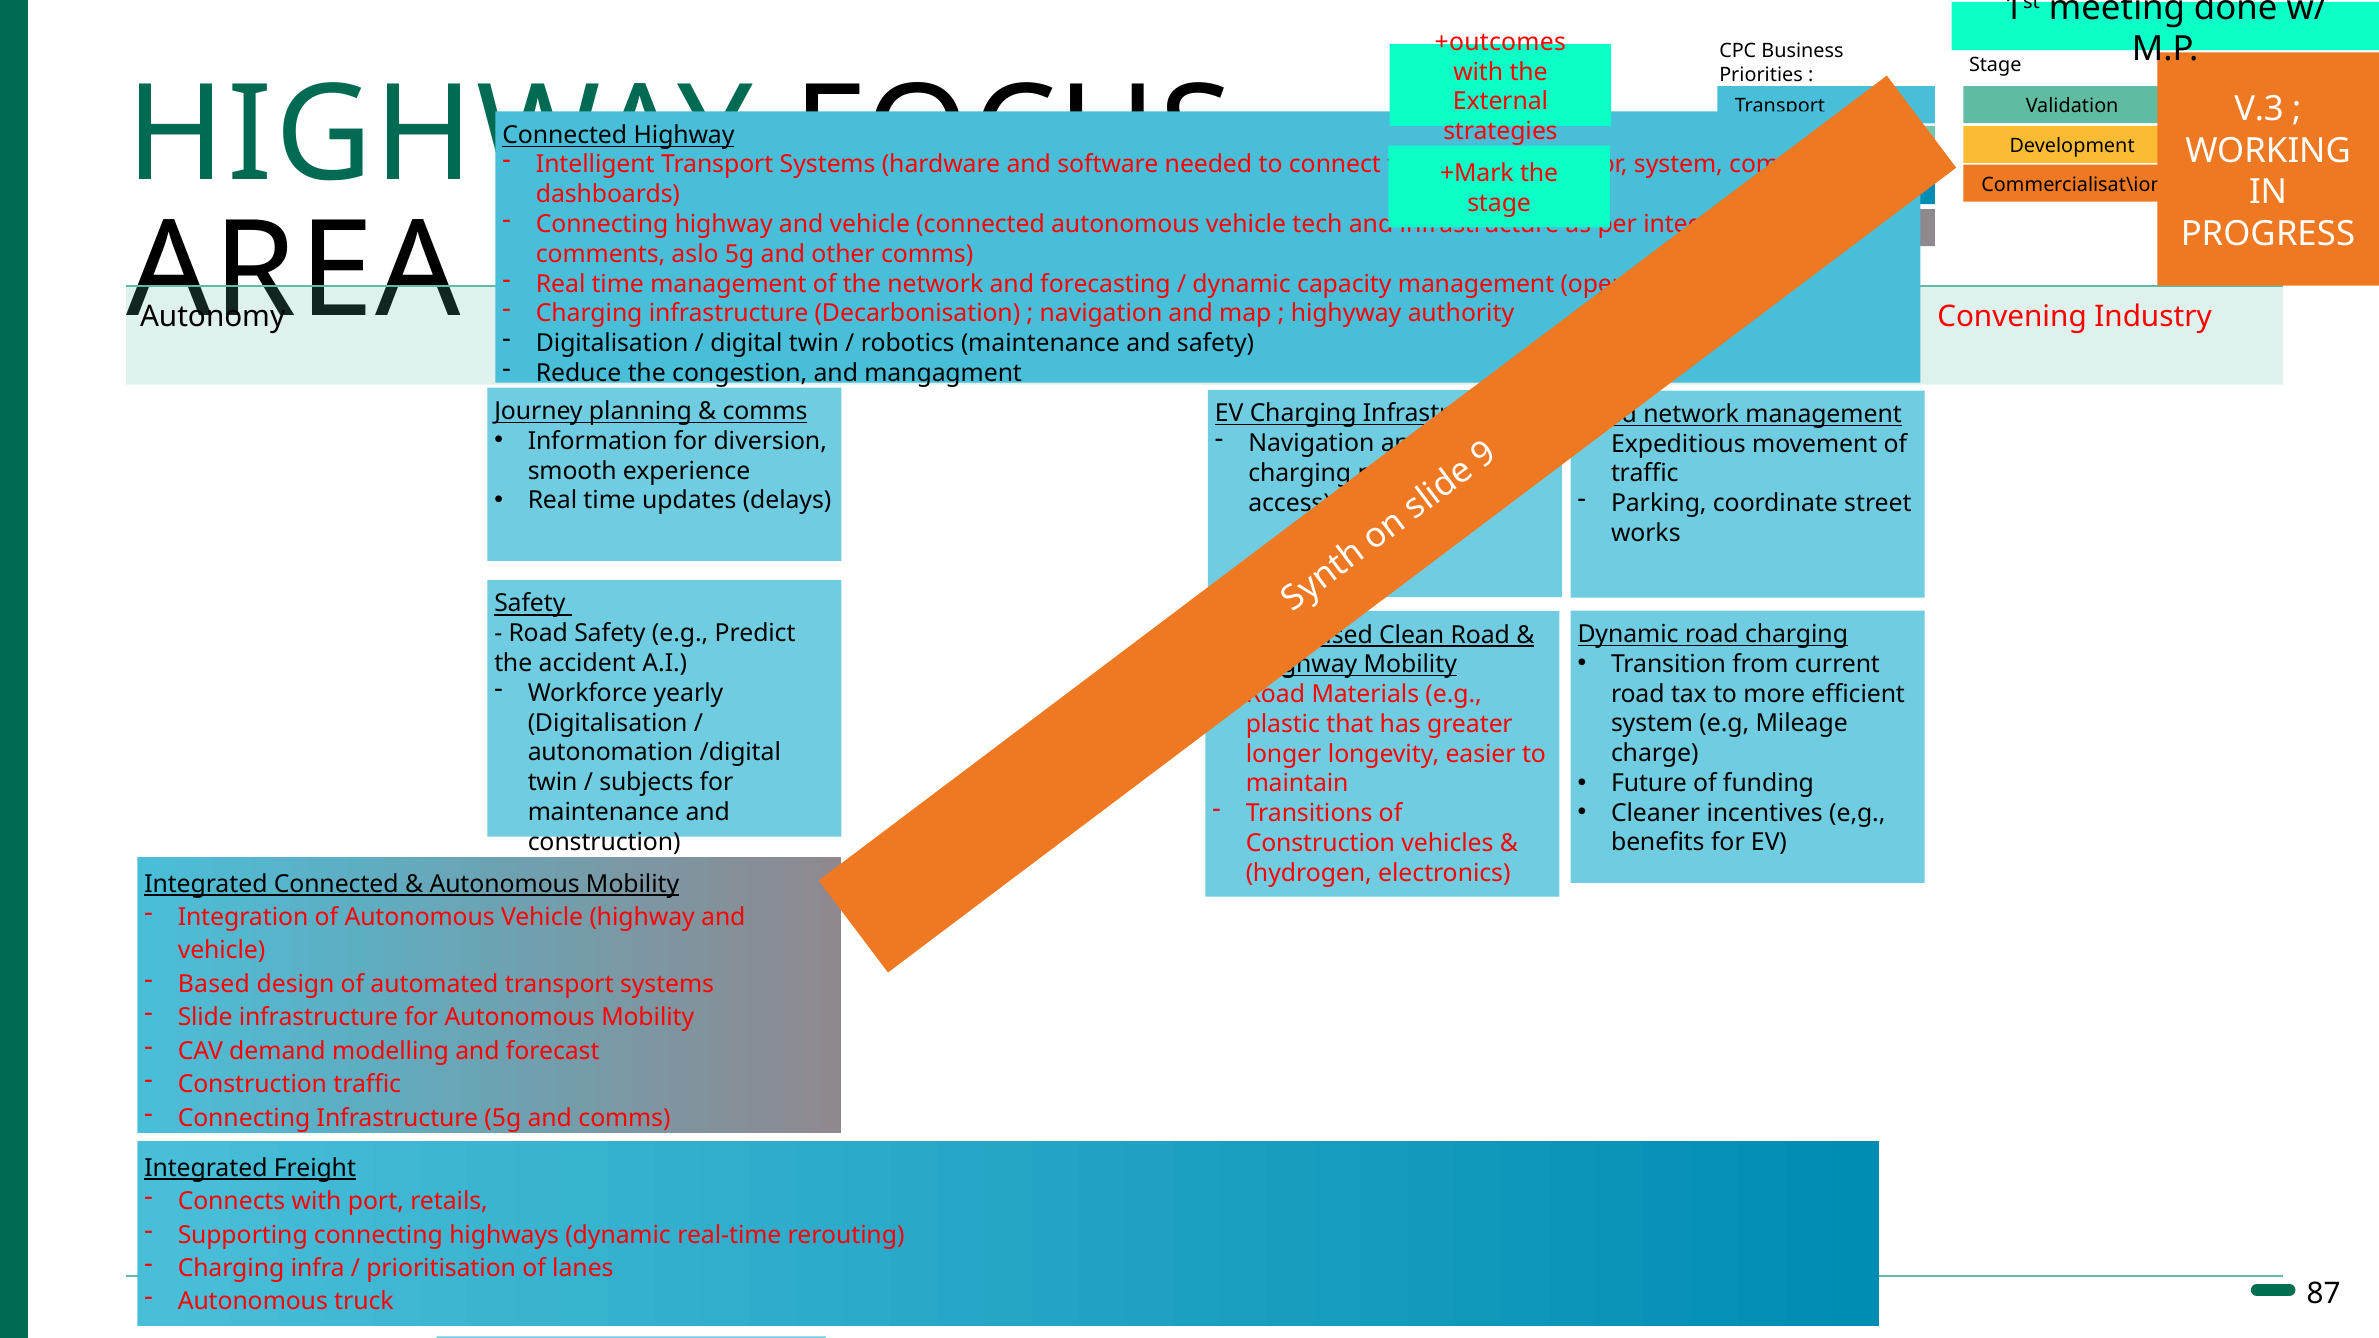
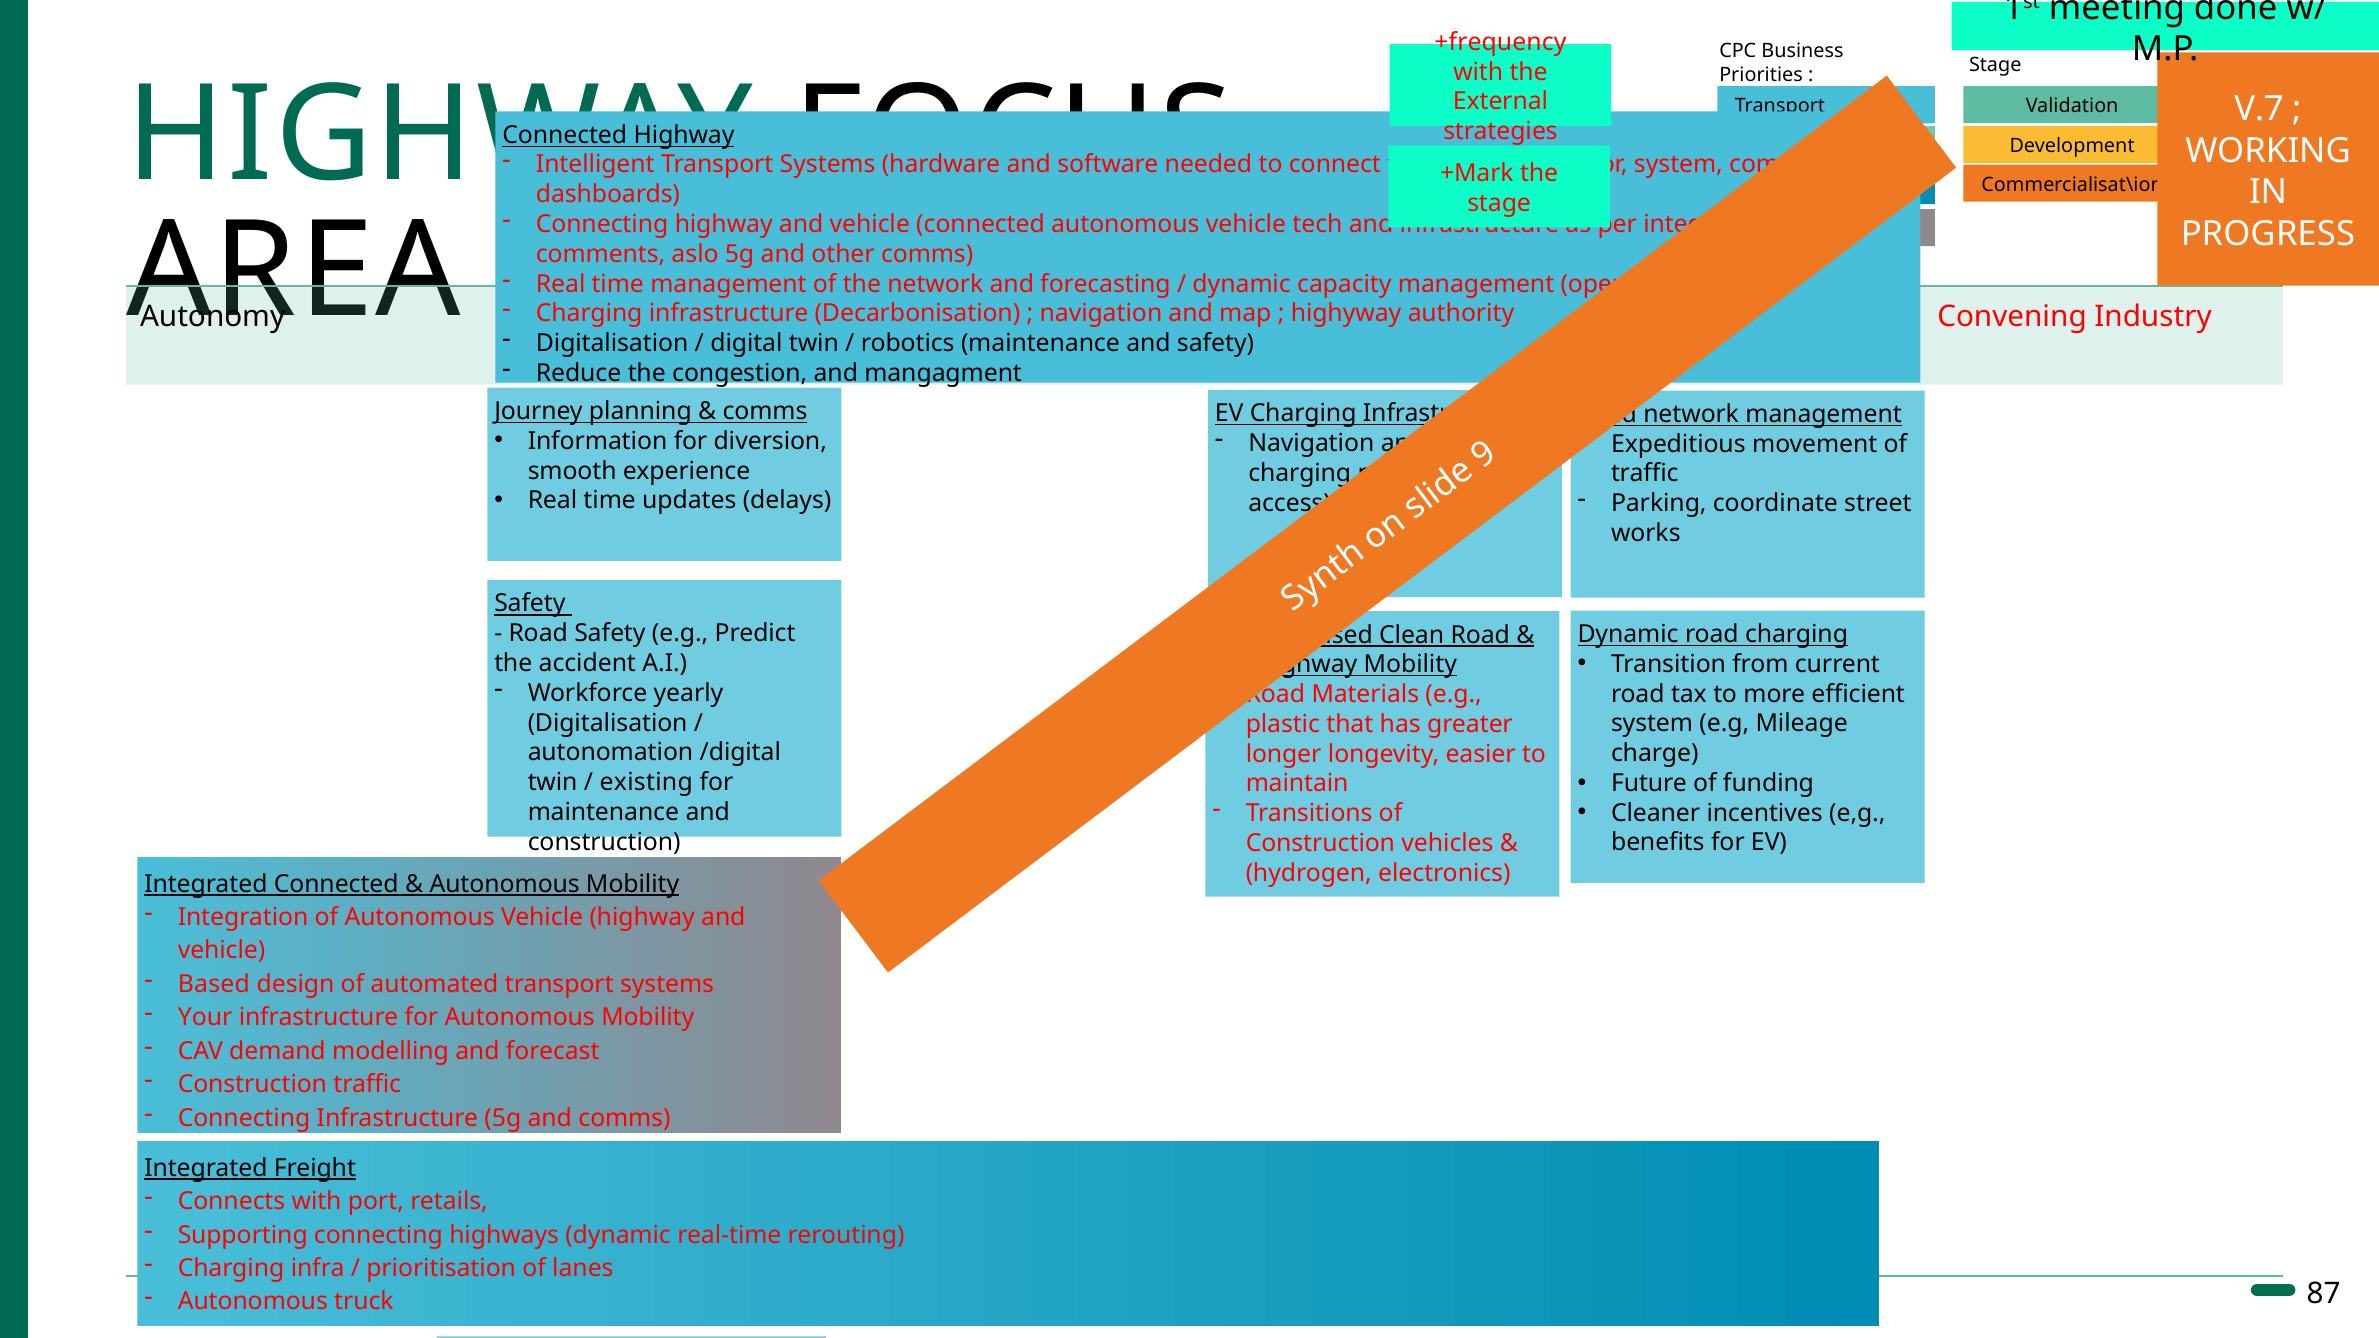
+outcomes: +outcomes -> +frequency (1500, 42)
V.3: V.3 -> V.7 (2259, 109)
subjects: subjects -> existing (646, 783)
Slide: Slide -> Your (205, 1018)
